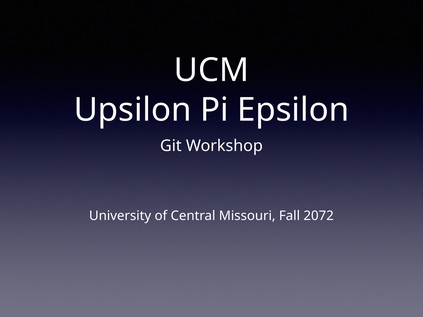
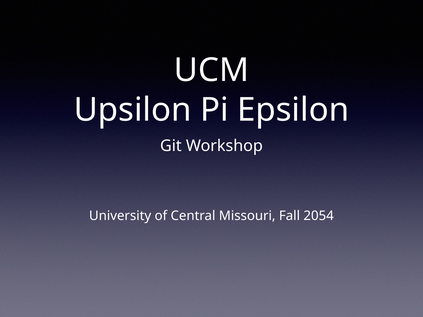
2072: 2072 -> 2054 (319, 216)
